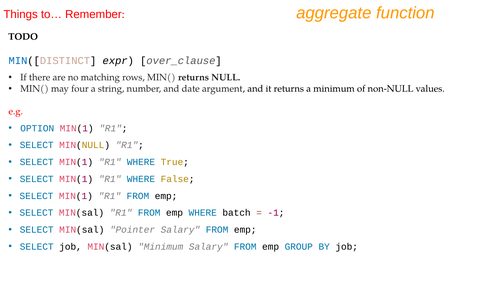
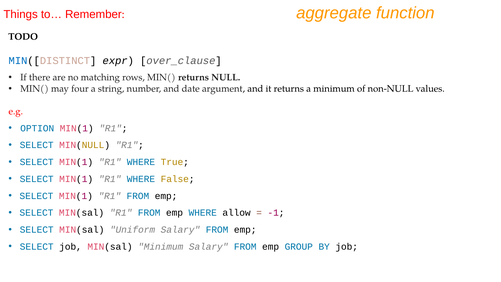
batch: batch -> allow (237, 213)
Pointer: Pointer -> Uniform (133, 230)
